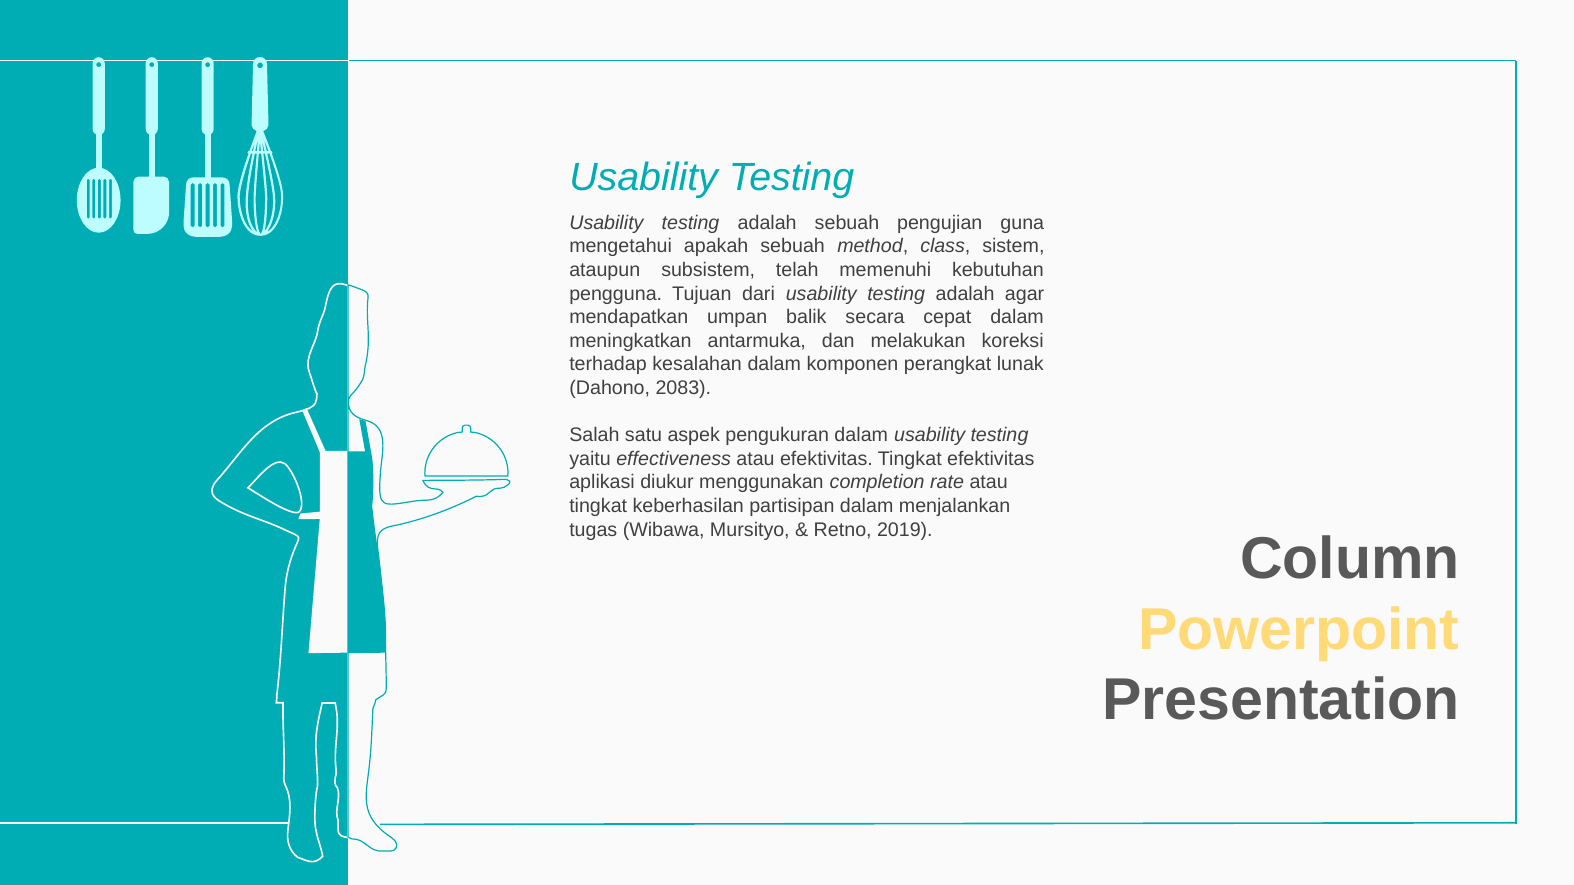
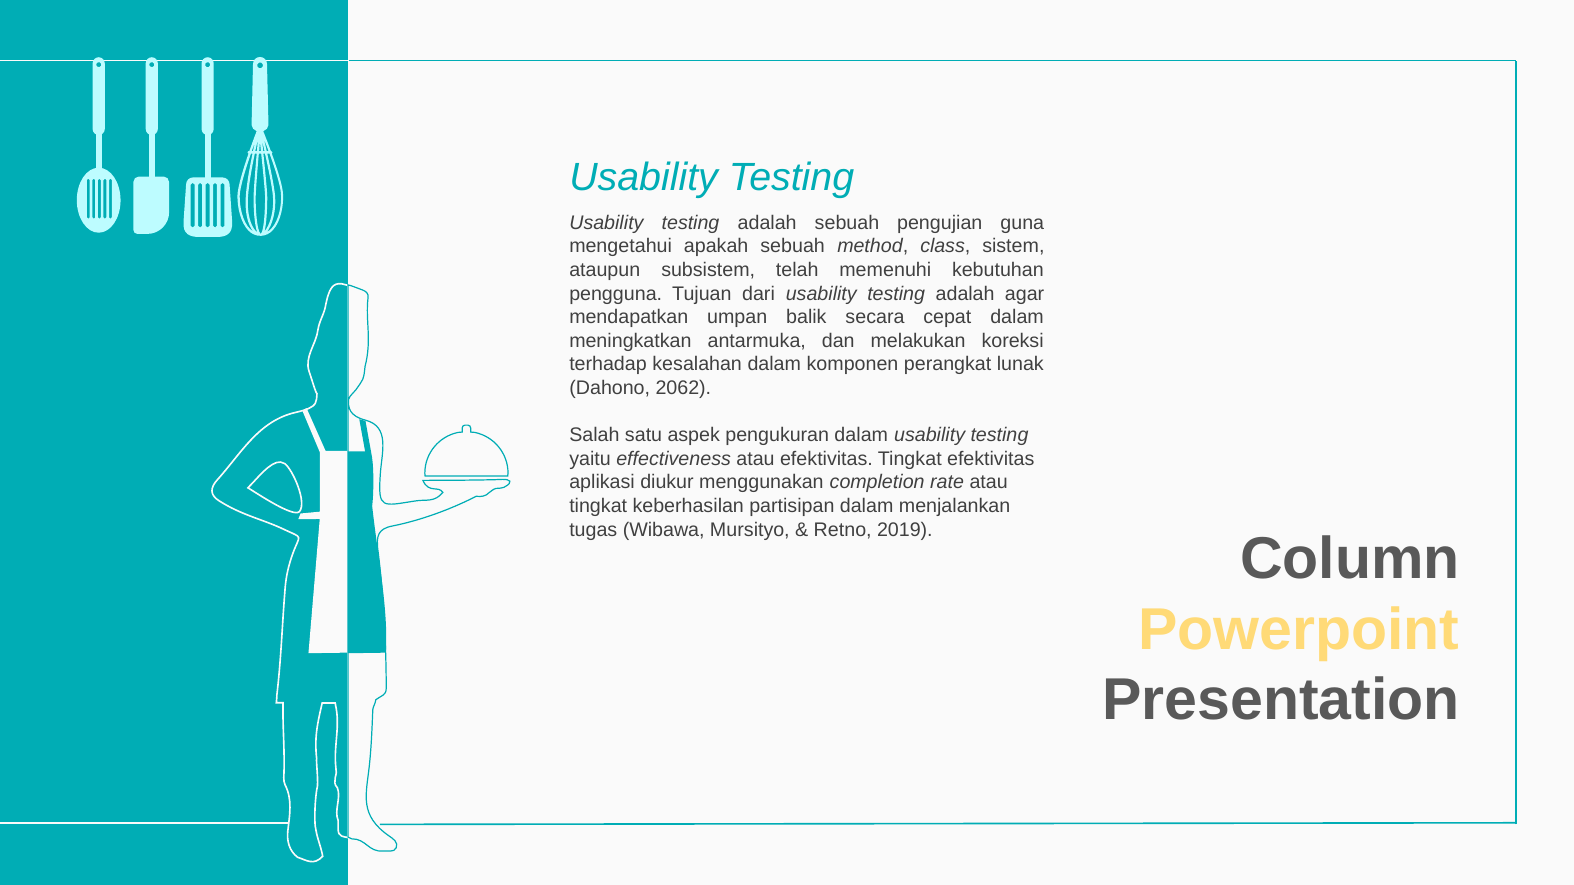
2083: 2083 -> 2062 (683, 388)
